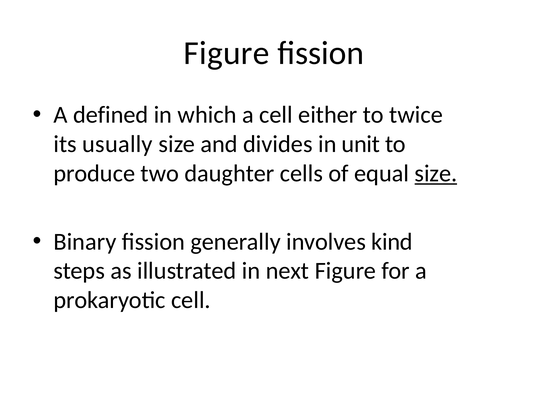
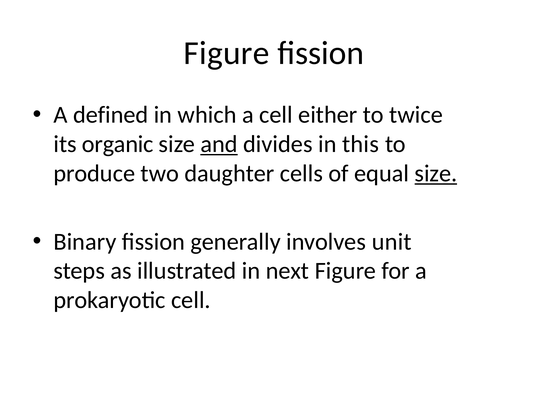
usually: usually -> organic (118, 144)
and underline: none -> present (219, 144)
unit: unit -> this (361, 144)
kind: kind -> unit (392, 242)
